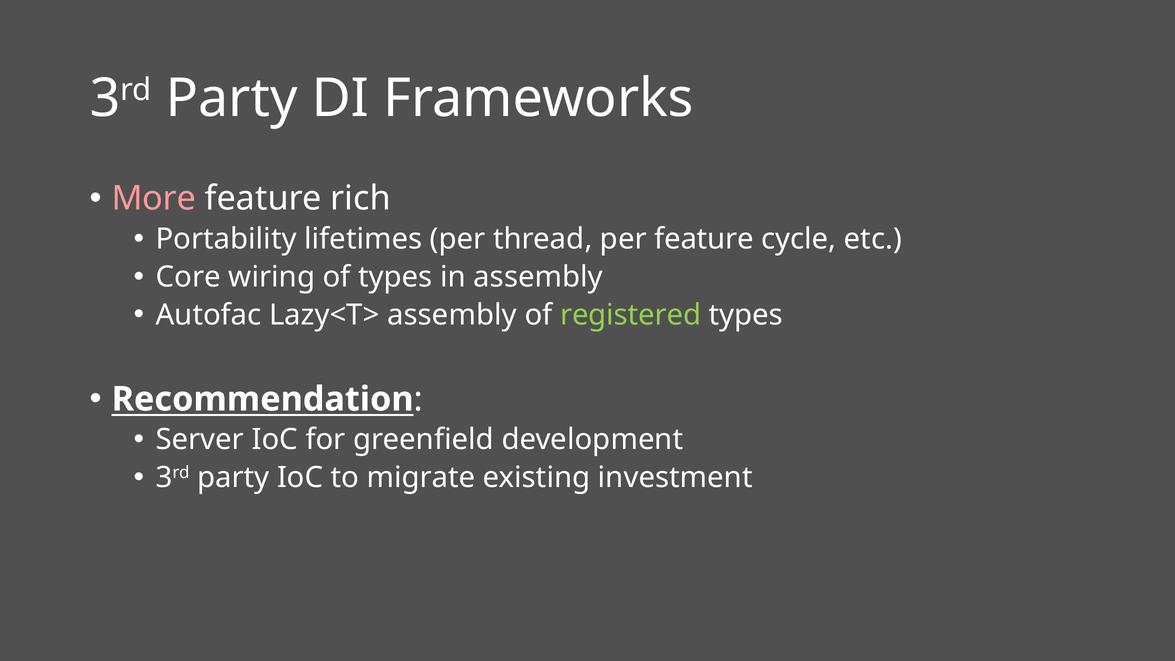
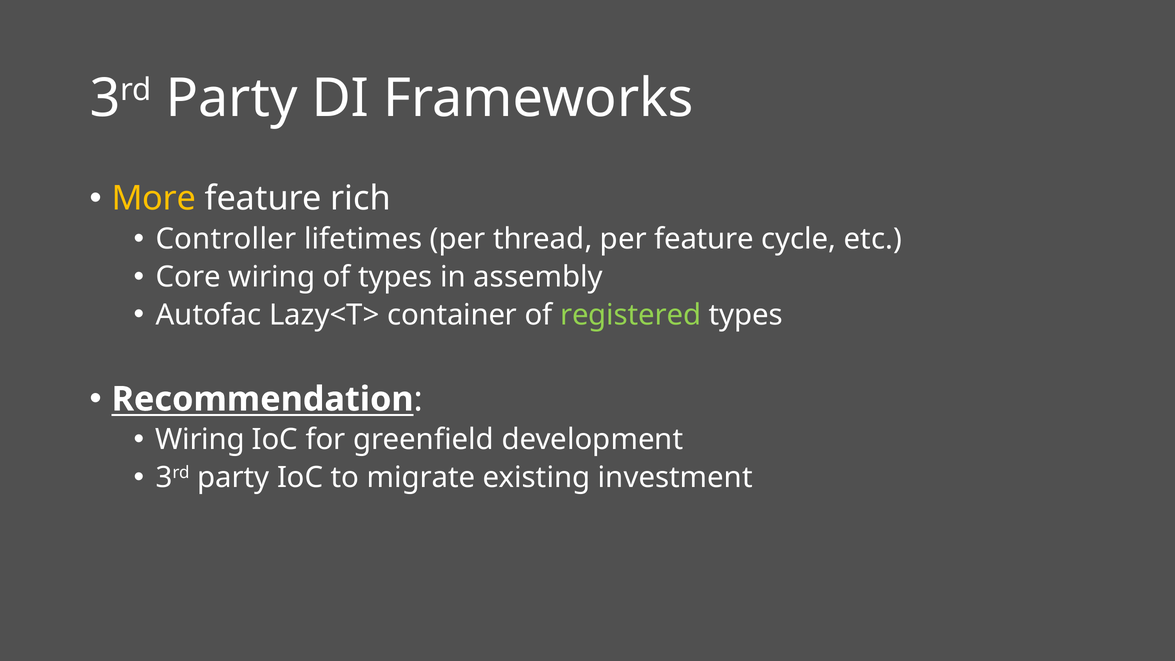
More colour: pink -> yellow (154, 199)
Portability: Portability -> Controller (226, 239)
Lazy<T> assembly: assembly -> container (452, 315)
Server: Server -> Wiring (200, 440)
